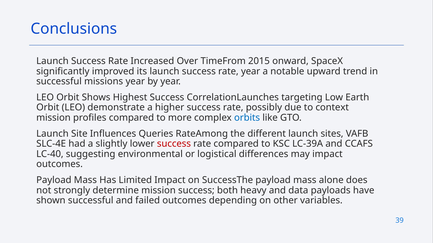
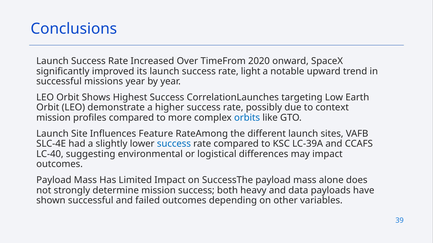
2015: 2015 -> 2020 (259, 61)
rate year: year -> light (251, 71)
Queries: Queries -> Feature (156, 134)
success colour: red -> blue (174, 144)
